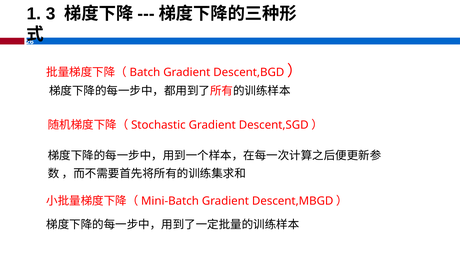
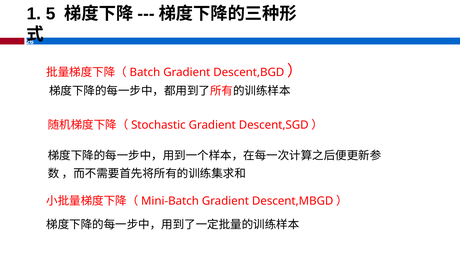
3: 3 -> 5 (51, 14)
